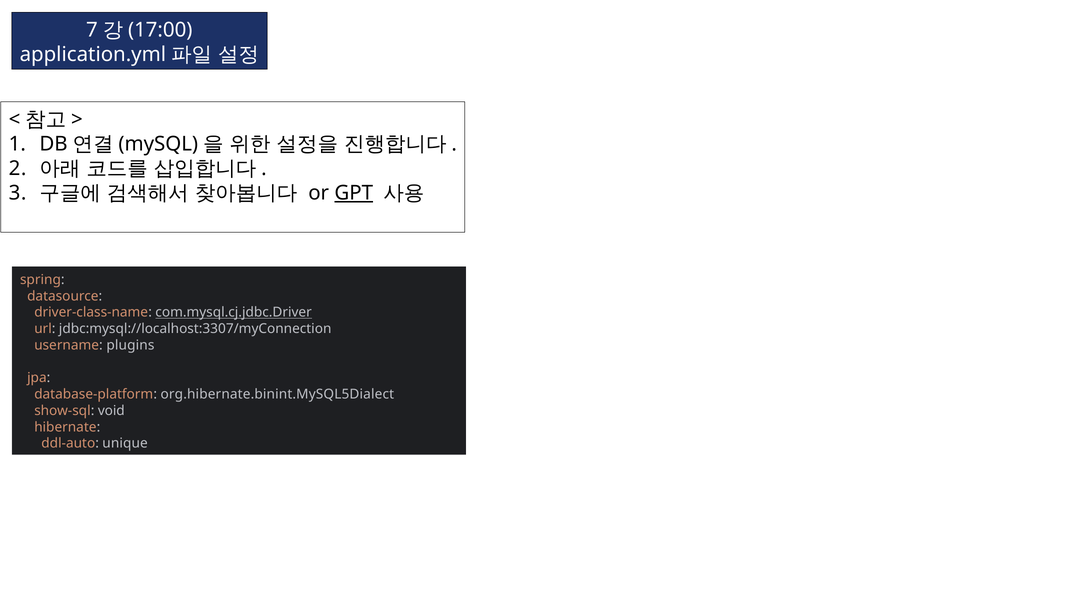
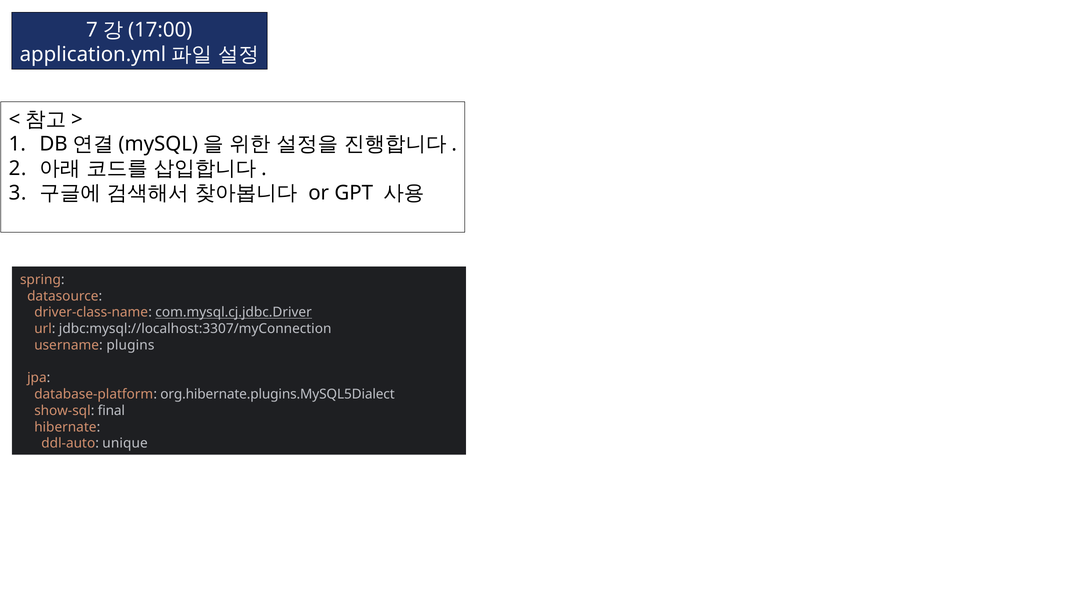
GPT underline: present -> none (354, 193)
org.hibernate.binint.MySQL5Dialect: org.hibernate.binint.MySQL5Dialect -> org.hibernate.plugins.MySQL5Dialect (277, 394)
void: void -> final (111, 411)
